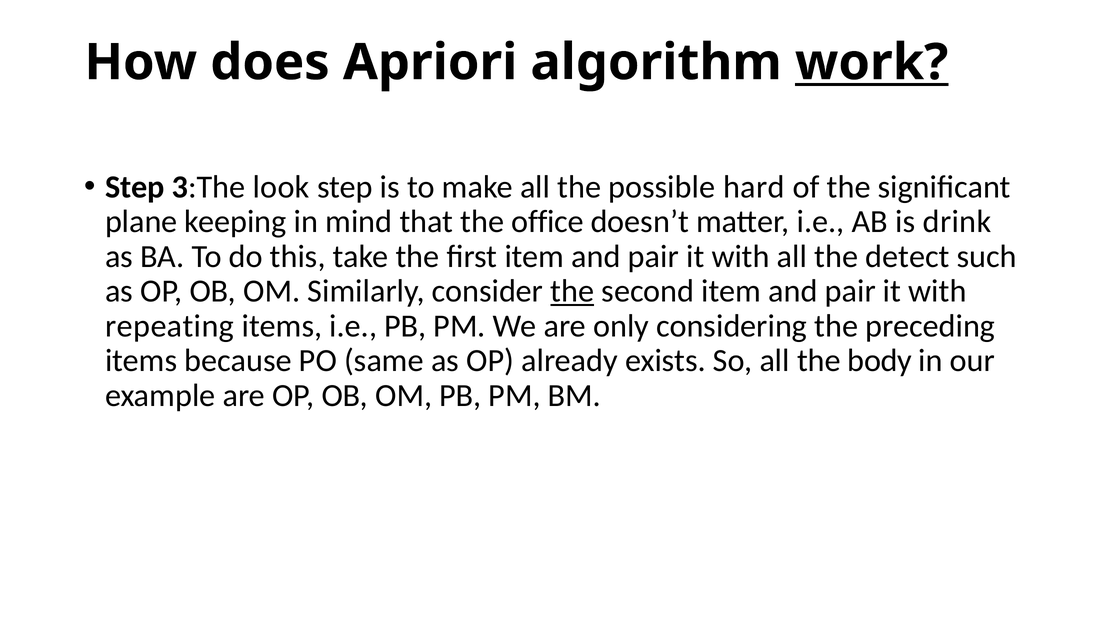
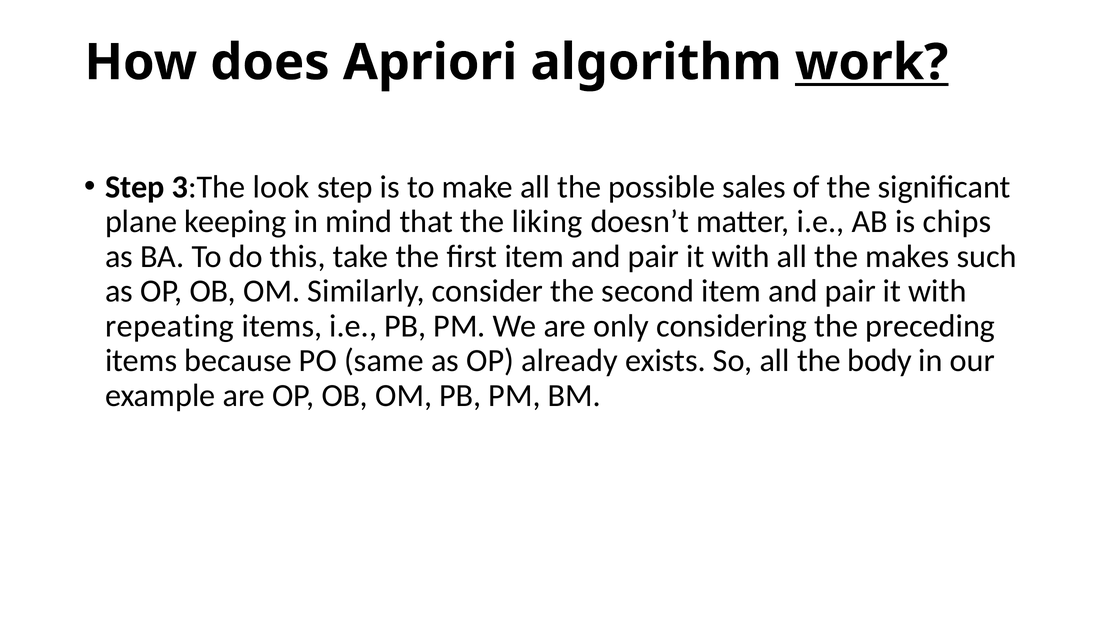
hard: hard -> sales (754, 187)
office: office -> liking (547, 222)
drink: drink -> chips (957, 222)
detect: detect -> makes (907, 256)
the underline: present -> none (572, 291)
